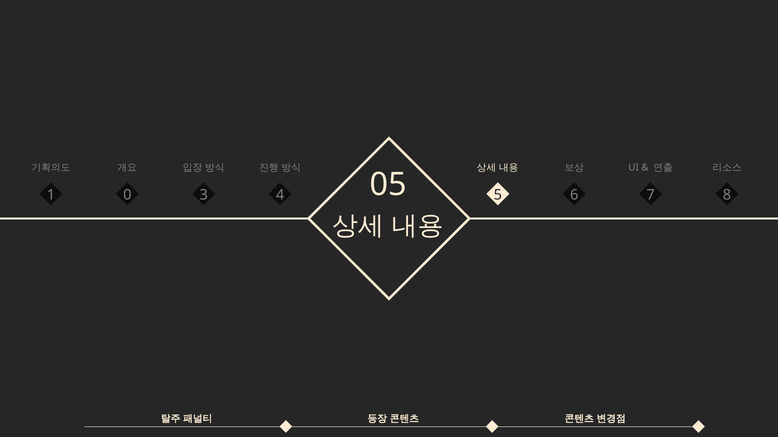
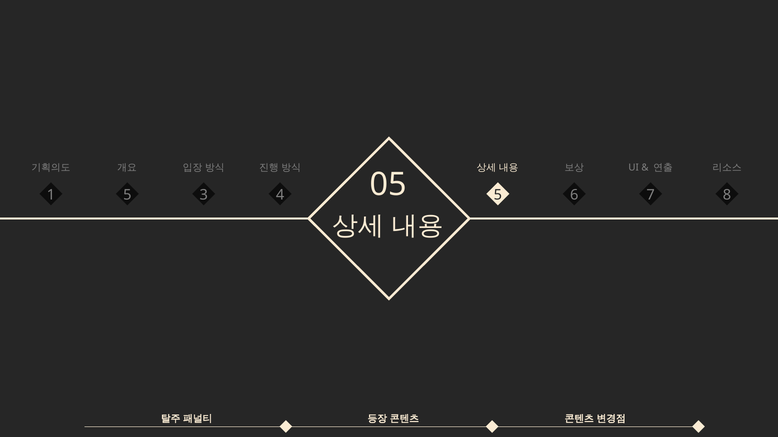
1 0: 0 -> 5 (127, 195)
